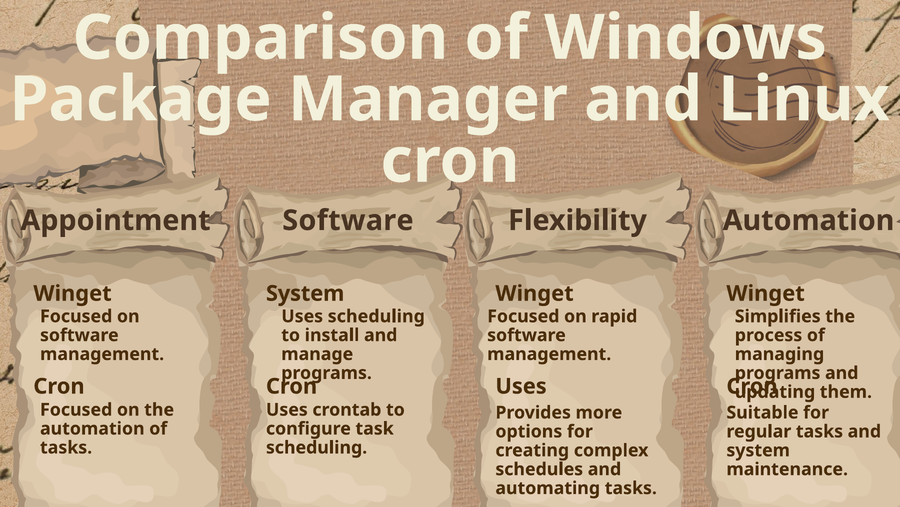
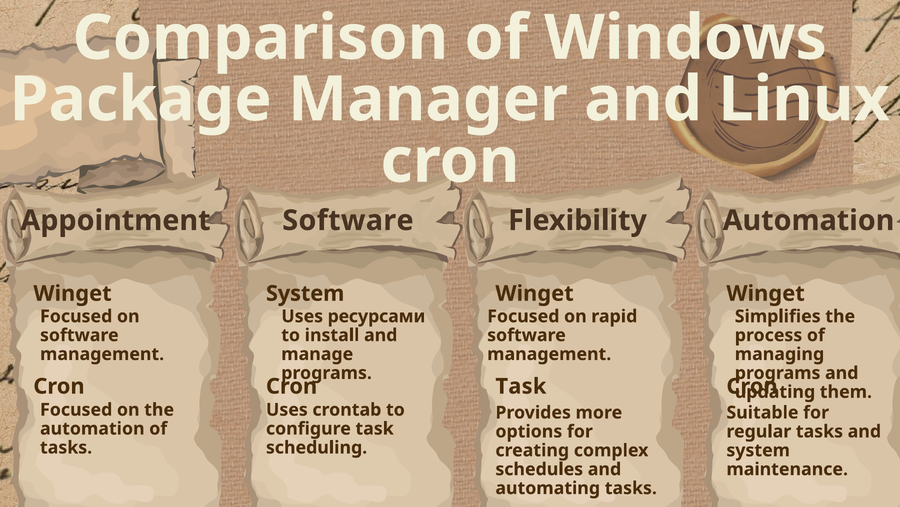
Uses scheduling: scheduling -> ресурсами (376, 316)
Uses: Uses -> Task (521, 386)
